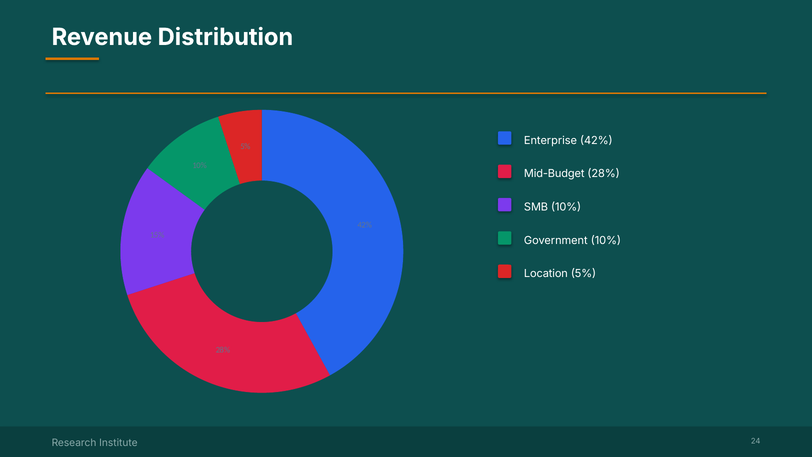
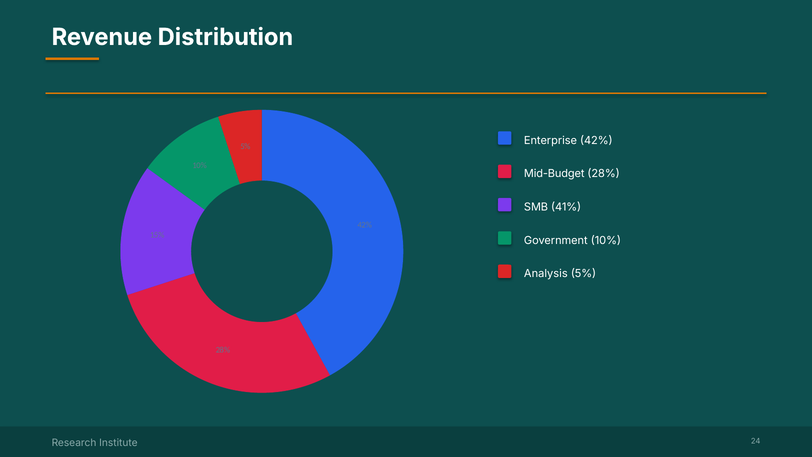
SMB 10%: 10% -> 41% (566, 207)
Location: Location -> Analysis (546, 274)
